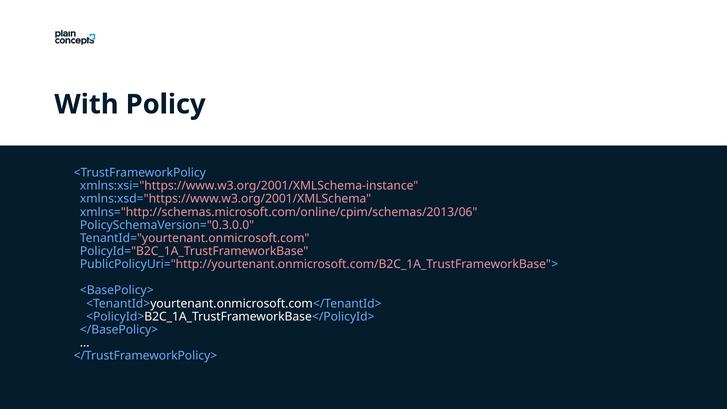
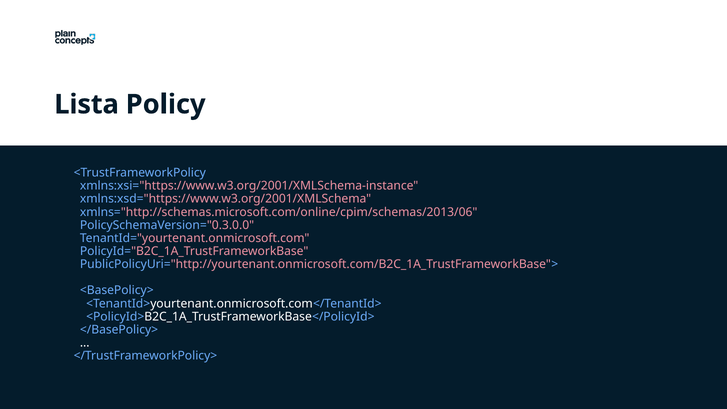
With: With -> Lista (87, 104)
